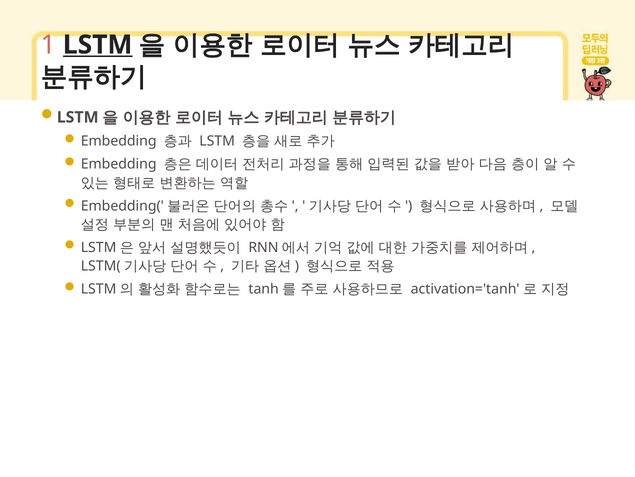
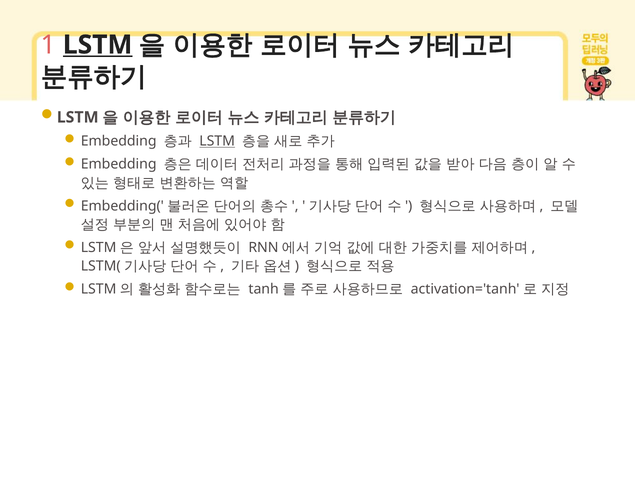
LSTM underline: none -> present (217, 141)
